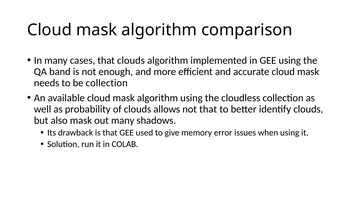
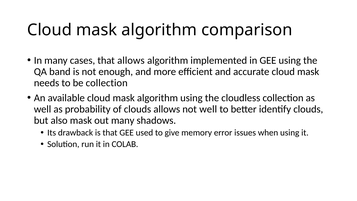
that clouds: clouds -> allows (131, 60)
not that: that -> well (208, 109)
